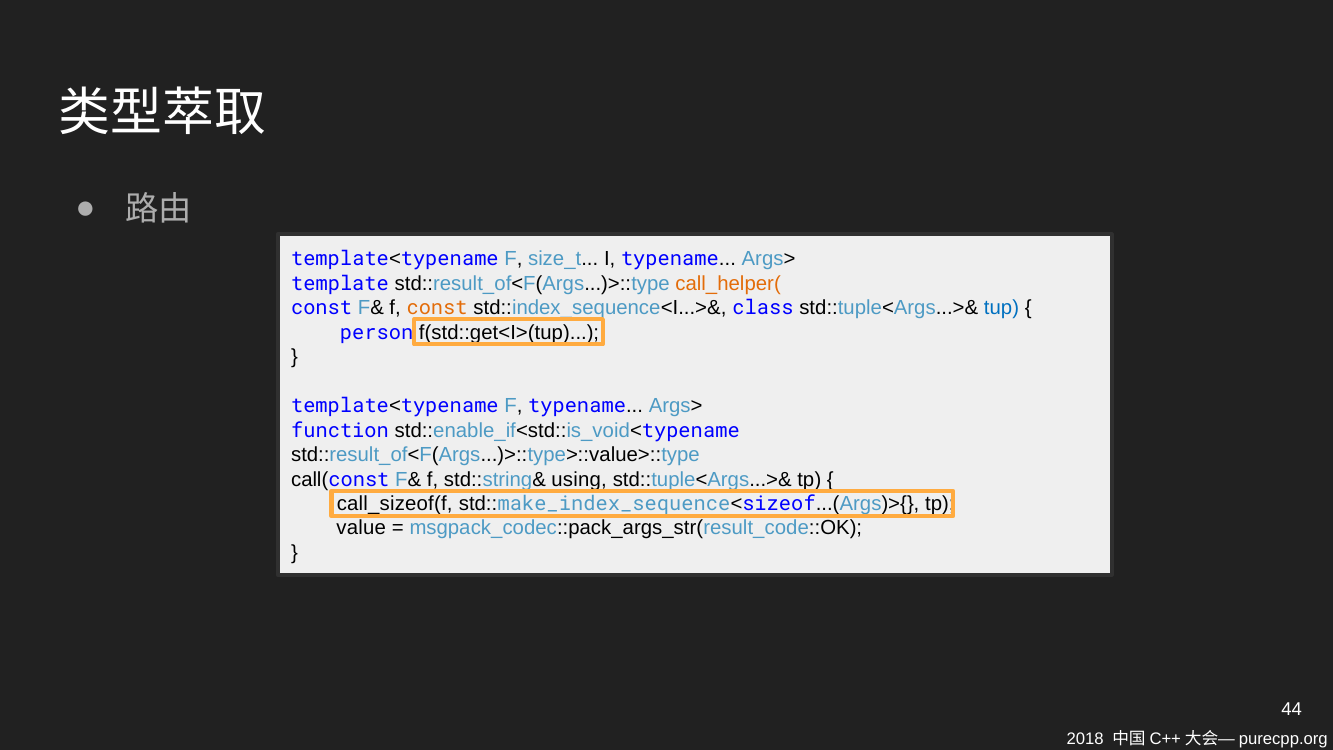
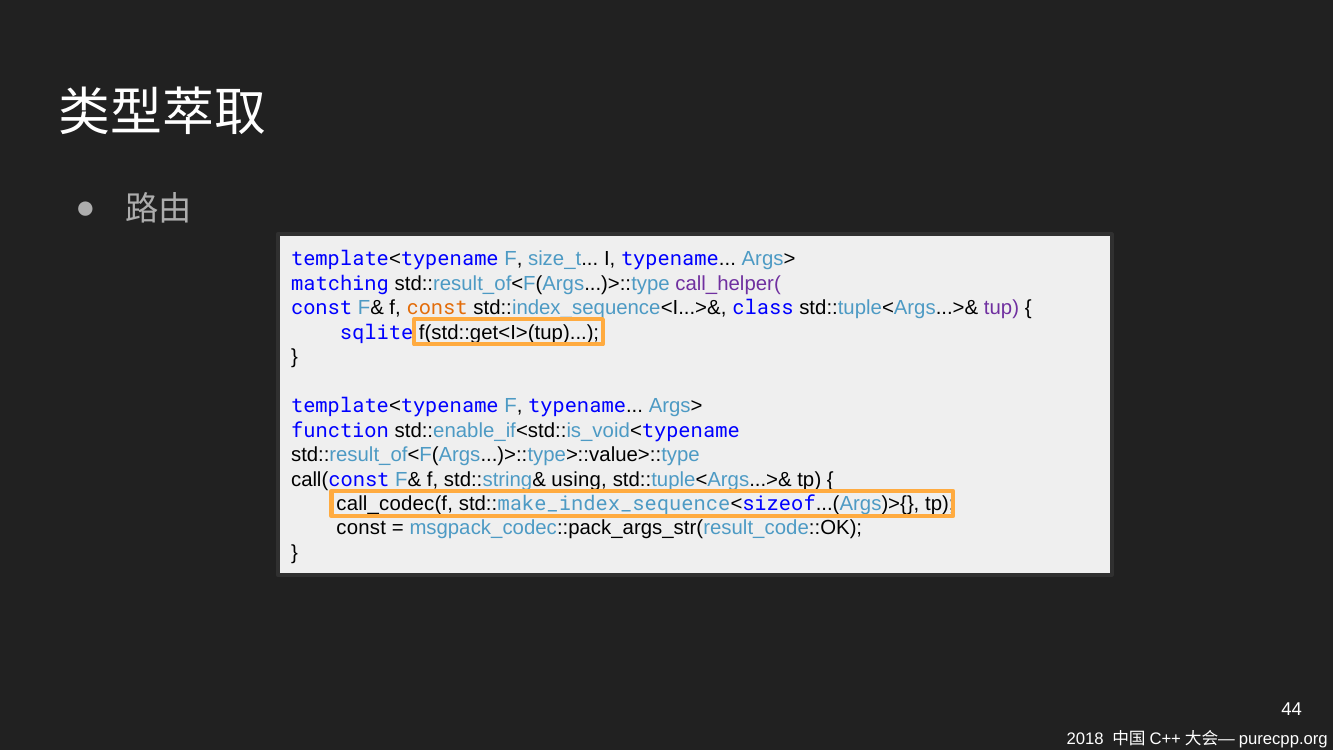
template: template -> matching (340, 284)
call_helper( colour: orange -> purple (728, 284)
tup colour: blue -> purple (1002, 308)
person: person -> sqlite (377, 332)
call_sizeof(f: call_sizeof(f -> call_codec(f (395, 504)
value: value -> const (361, 528)
